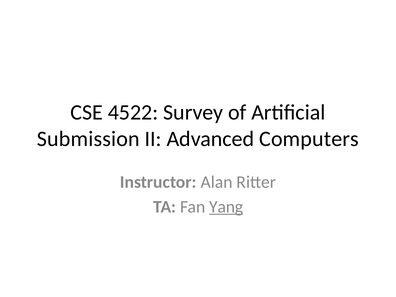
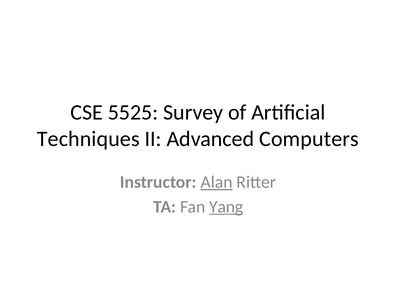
4522: 4522 -> 5525 (133, 112)
Submission: Submission -> Techniques (88, 139)
Alan underline: none -> present (217, 182)
